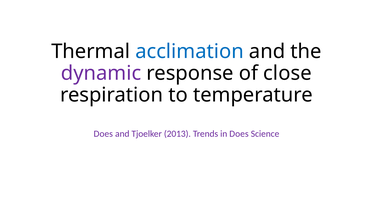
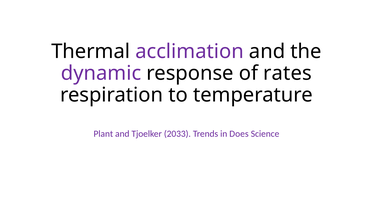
acclimation colour: blue -> purple (190, 51)
close: close -> rates (287, 73)
Does: Does -> Plant (103, 134)
2013: 2013 -> 2033 (177, 134)
